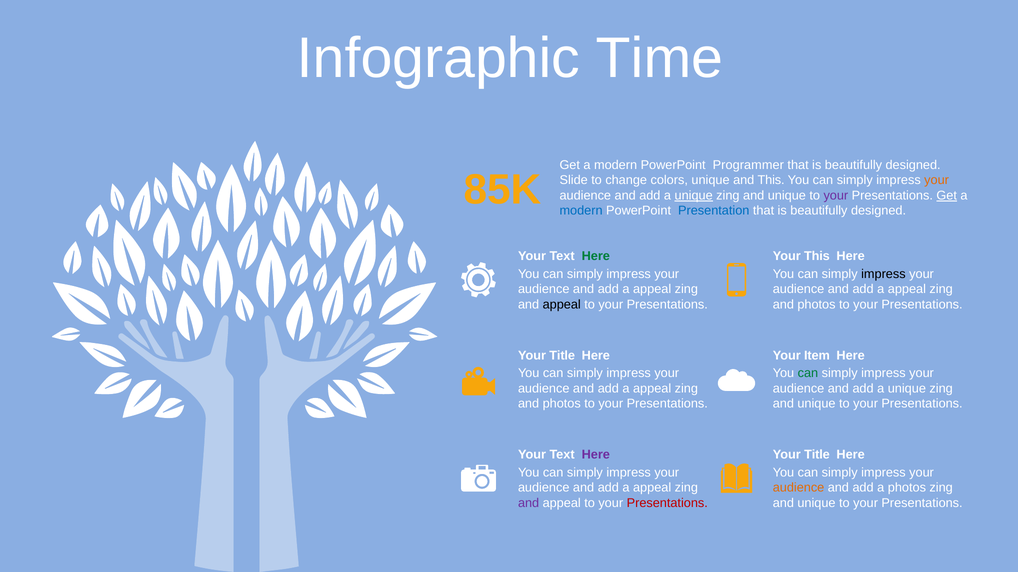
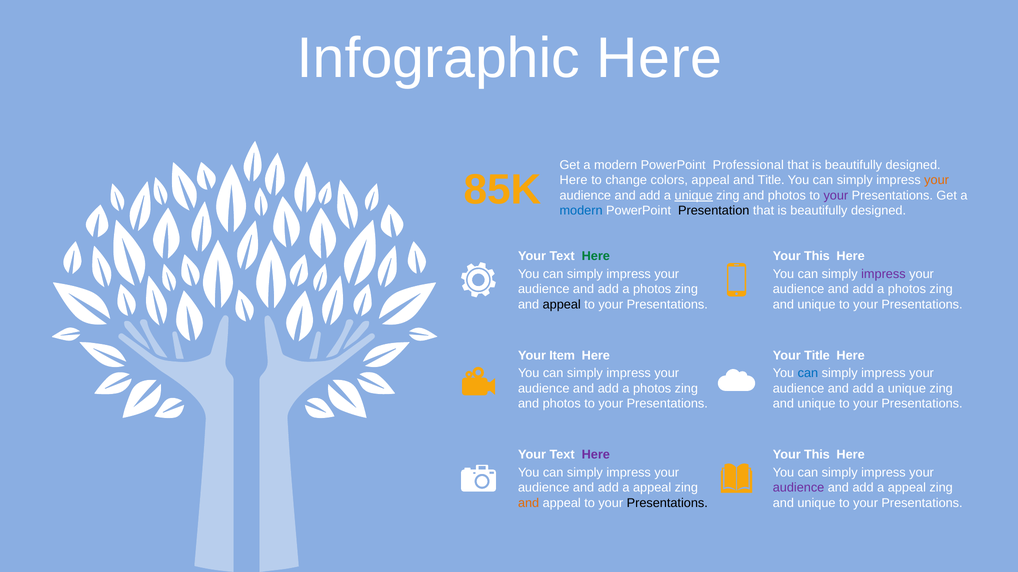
Infographic Time: Time -> Here (659, 58)
Programmer: Programmer -> Professional (748, 165)
Slide: Slide -> Here (574, 180)
colors unique: unique -> appeal (711, 180)
and This: This -> Title (771, 180)
unique: unique -> photos (787, 196)
Get underline: present -> none (947, 196)
Presentation colour: blue -> black (714, 211)
impress colour: black -> purple (883, 274)
appeal: appeal -> photos (652, 289)
appeal: appeal -> photos (907, 289)
photos: photos -> unique (816, 305)
Title: Title -> Item (562, 356)
Your Item: Item -> Title (817, 356)
can colour: green -> blue (808, 373)
appeal: appeal -> photos (652, 389)
Title: Title -> This (817, 455)
audience colour: orange -> purple (799, 488)
photos: photos -> appeal (907, 488)
and colour: purple -> orange (529, 503)
Presentations colour: red -> black (667, 503)
